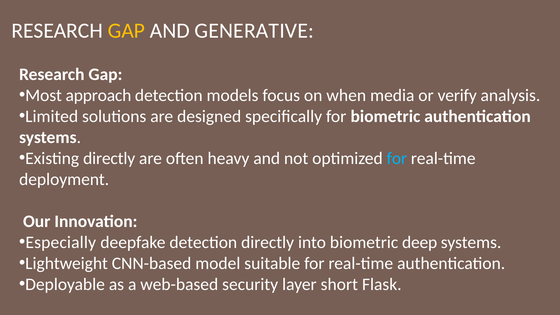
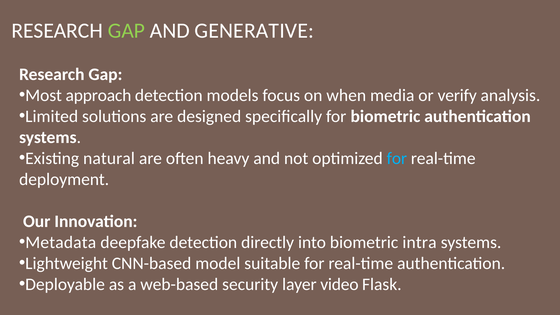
GAP colour: yellow -> light green (126, 31)
Existing directly: directly -> natural (109, 158)
Especially: Especially -> Metadata (61, 242)
deep: deep -> intra (419, 242)
short: short -> video (339, 284)
